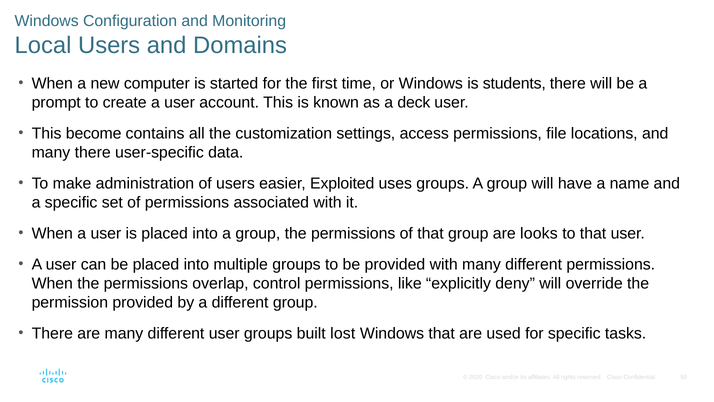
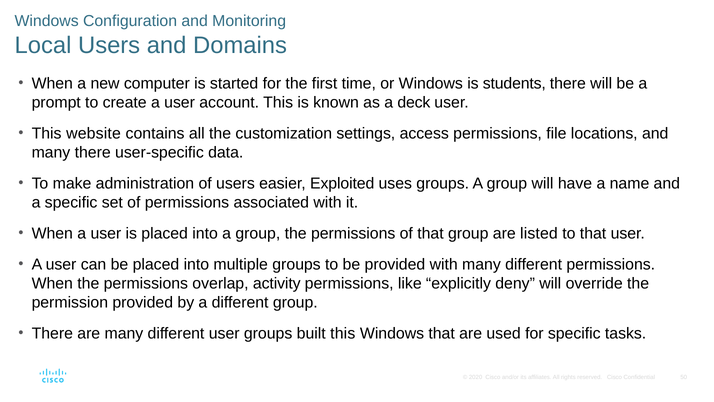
become: become -> website (94, 133)
looks: looks -> listed (539, 233)
control: control -> activity (277, 283)
built lost: lost -> this (343, 333)
